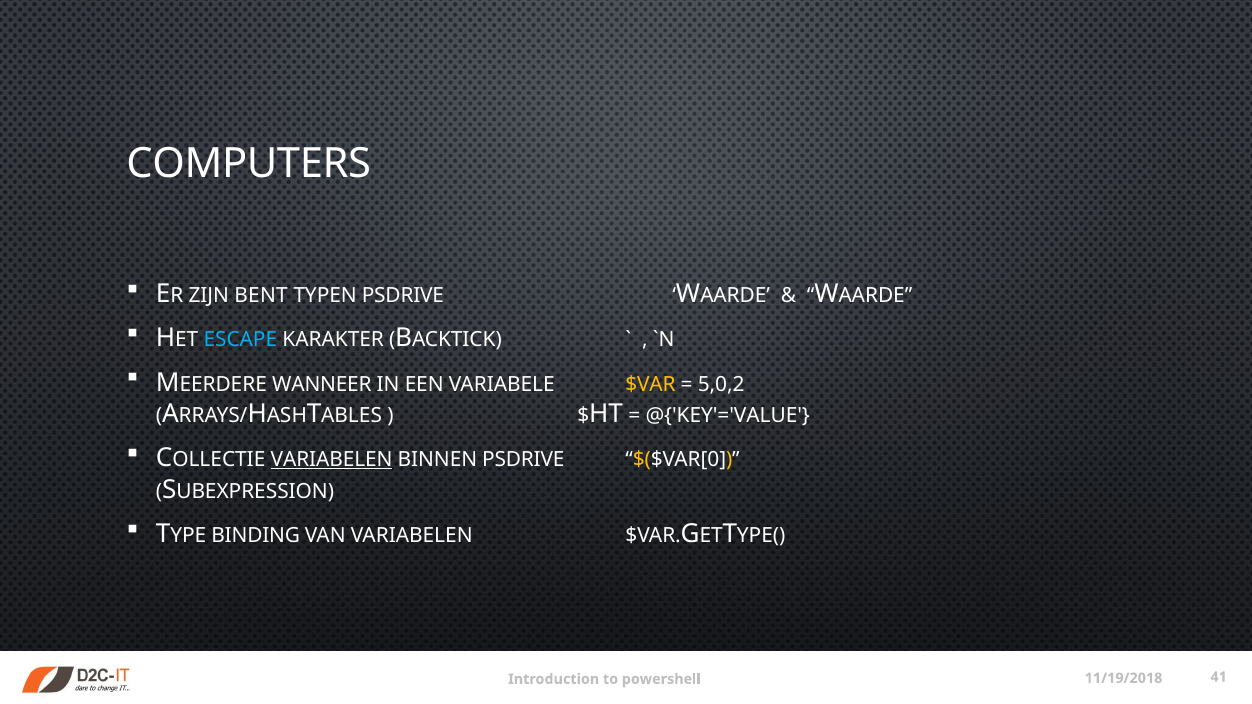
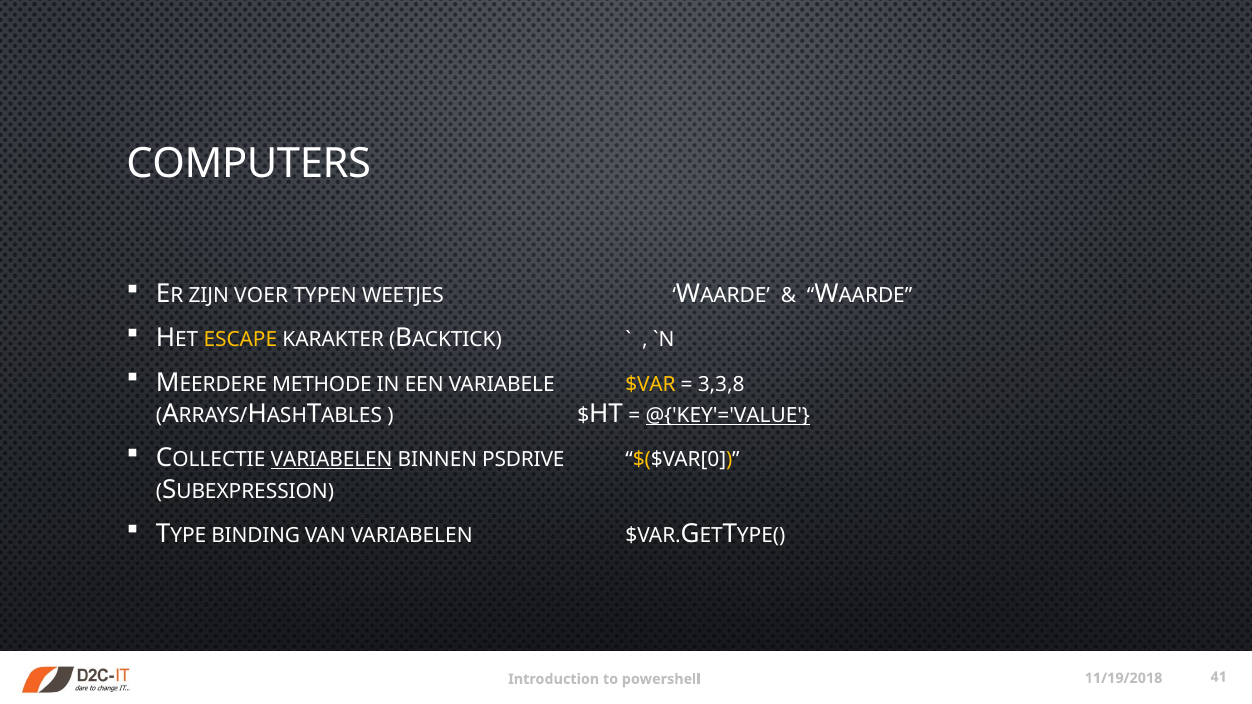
BENT: BENT -> VOER (261, 296)
TYPEN PSDRIVE: PSDRIVE -> WEETJES (403, 296)
ESCAPE colour: light blue -> yellow (240, 340)
WANNEER: WANNEER -> METHODE (322, 384)
5,0,2: 5,0,2 -> 3,3,8 (721, 384)
@{'KEY'='VALUE underline: none -> present (728, 416)
